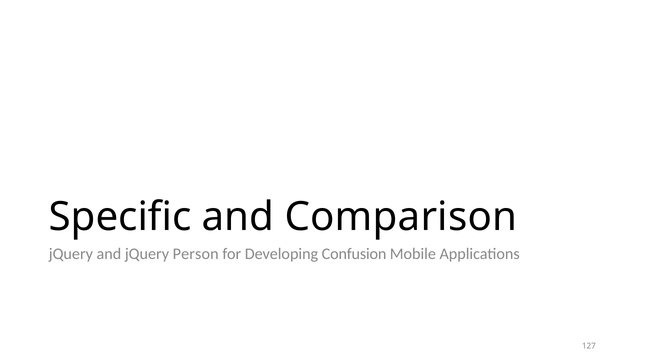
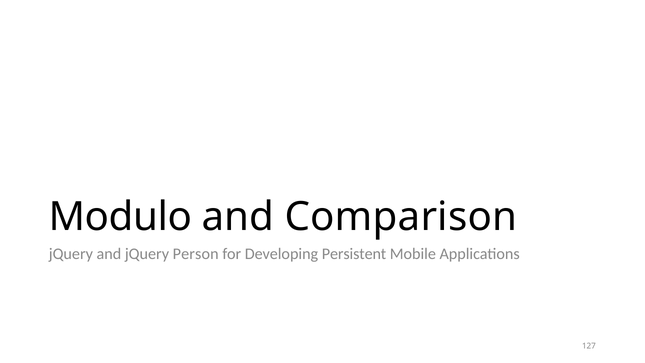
Specific: Specific -> Modulo (120, 217)
Confusion: Confusion -> Persistent (354, 254)
